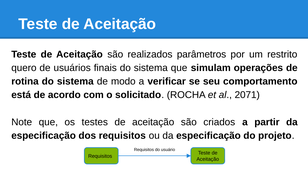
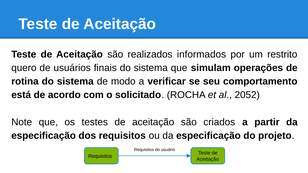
parâmetros: parâmetros -> informados (201, 54)
2071: 2071 -> 2052 (247, 95)
